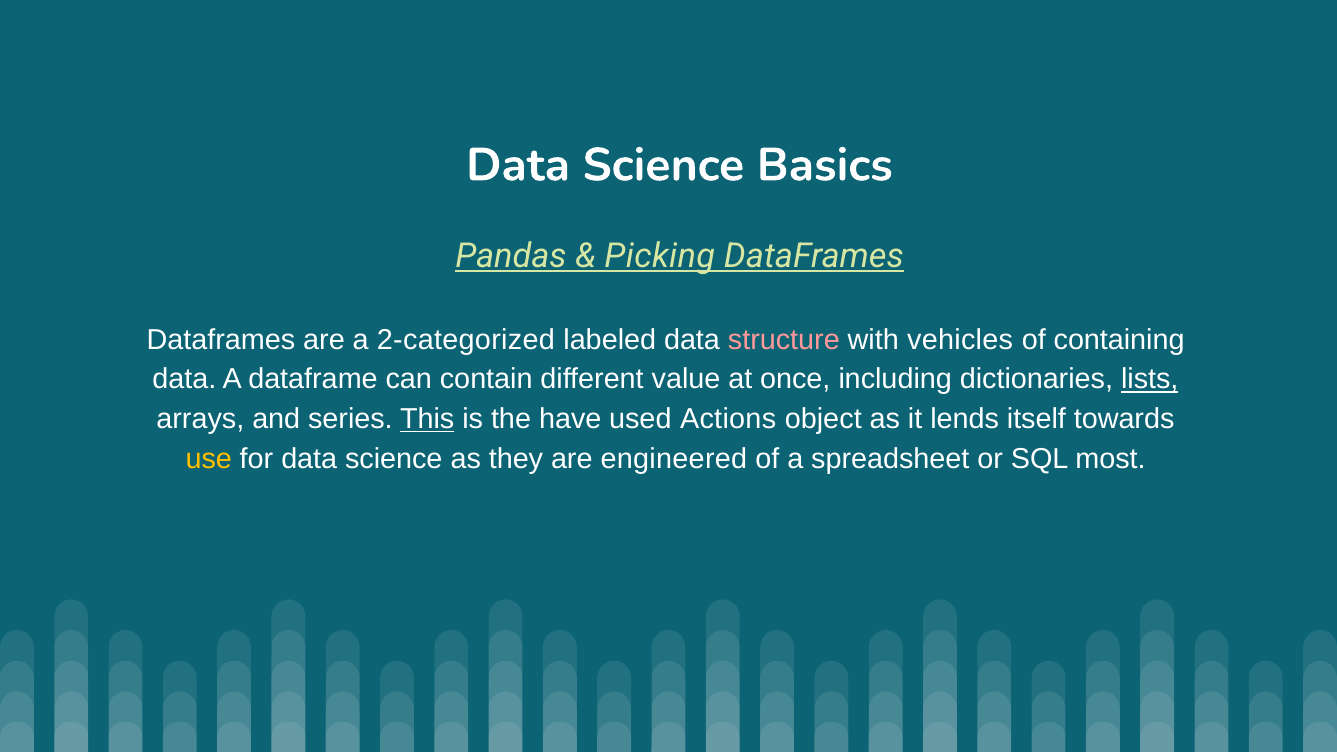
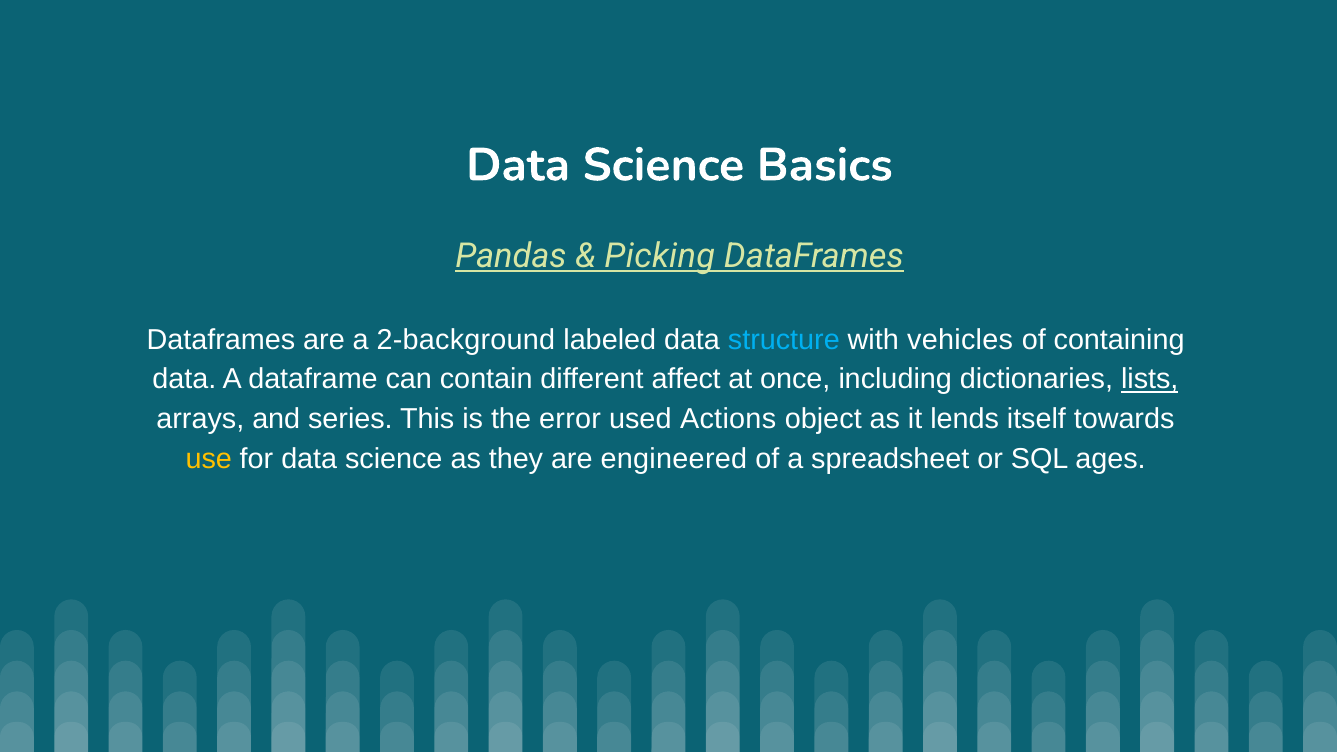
2-categorized: 2-categorized -> 2-background (466, 340)
structure colour: pink -> light blue (784, 340)
value: value -> affect (686, 379)
This underline: present -> none (427, 419)
have: have -> error (570, 419)
most: most -> ages (1110, 459)
